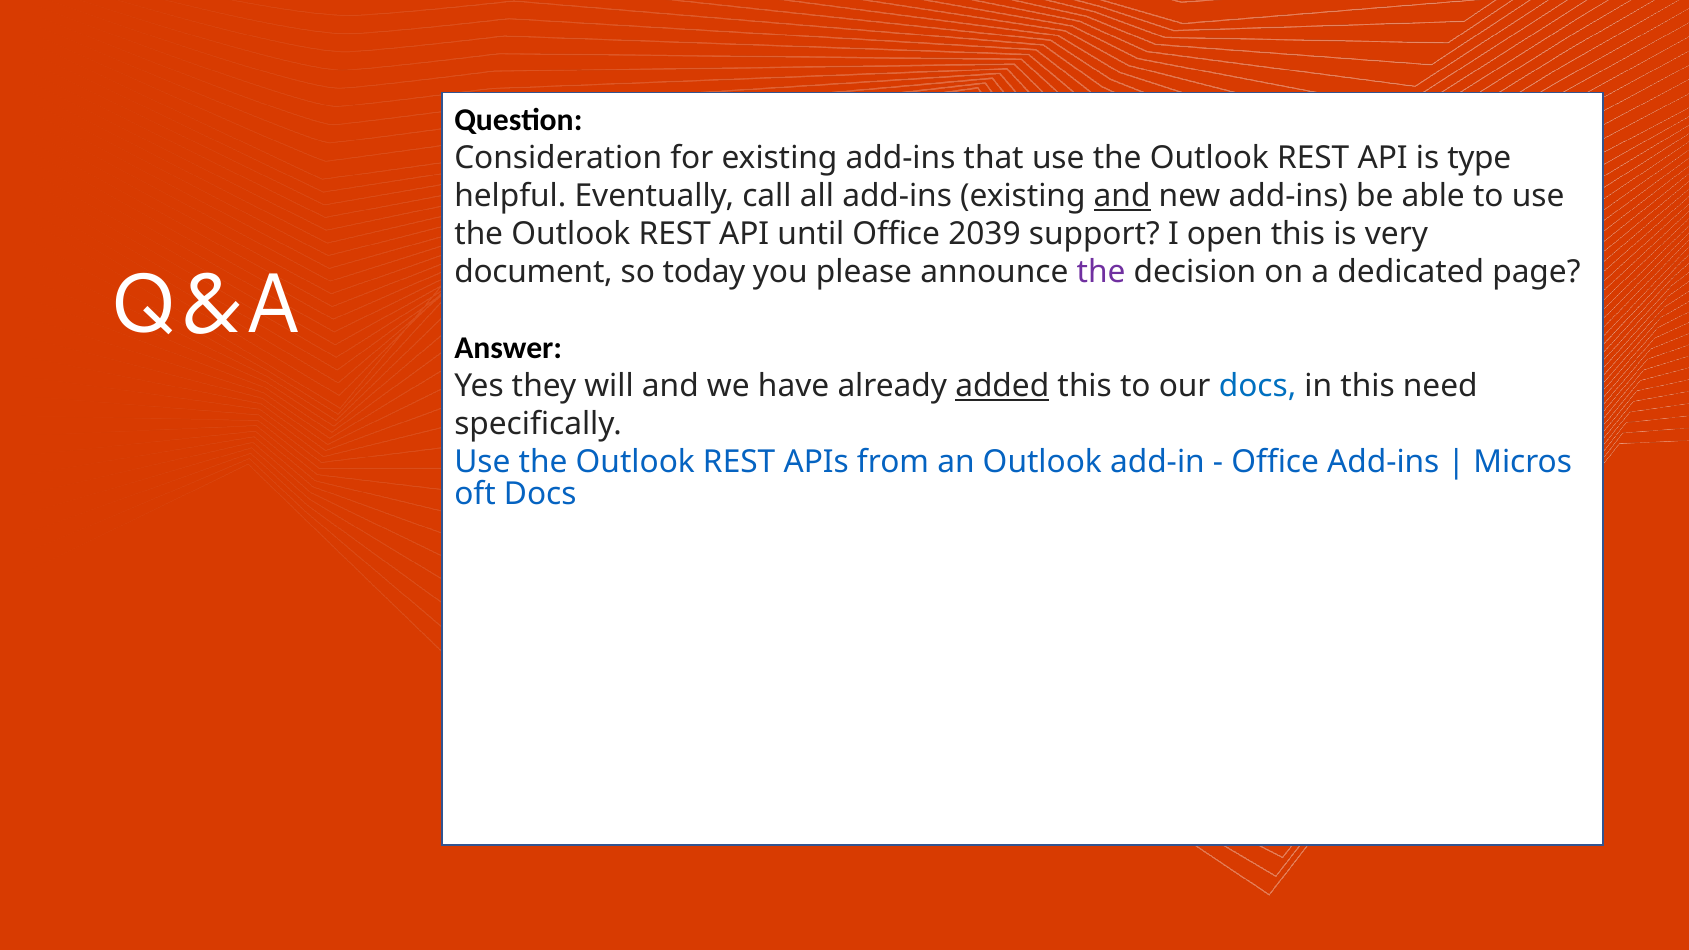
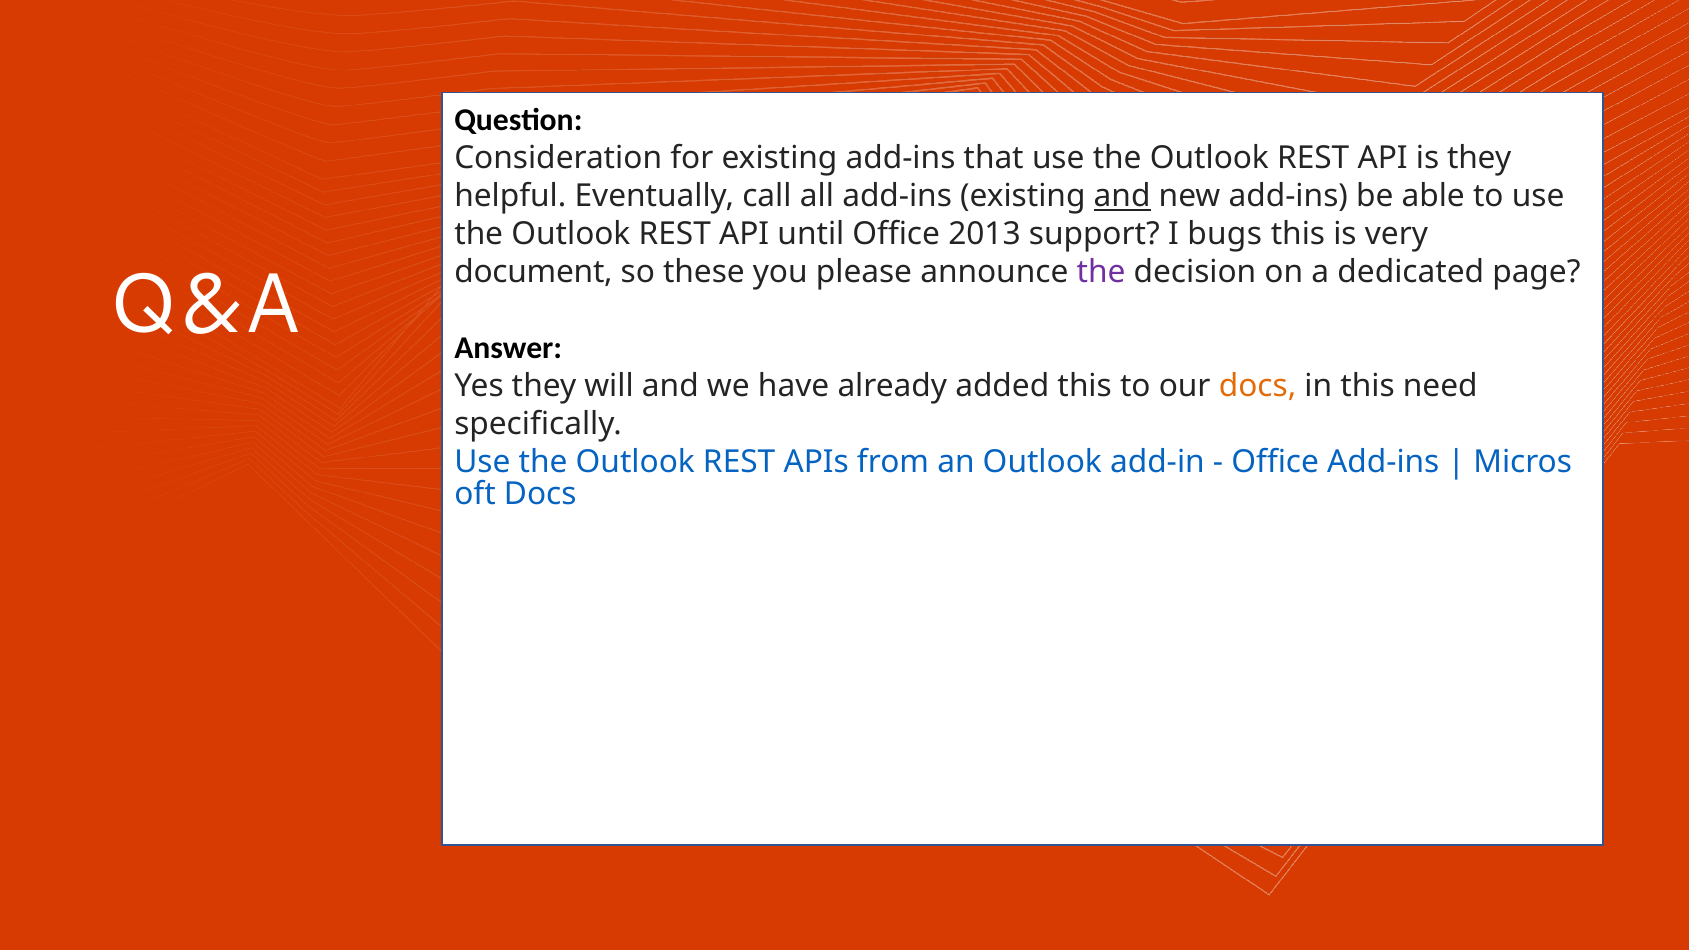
is type: type -> they (1479, 158)
2039: 2039 -> 2013 (984, 234)
open: open -> bugs (1225, 234)
today: today -> these (704, 272)
added underline: present -> none (1002, 386)
docs colour: blue -> orange (1258, 386)
